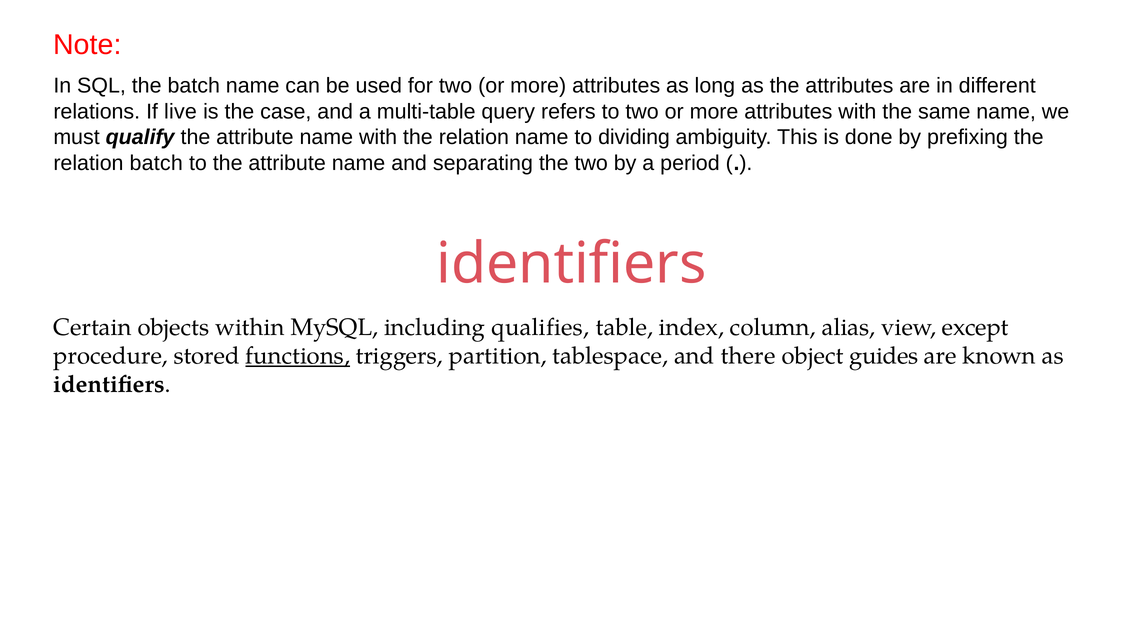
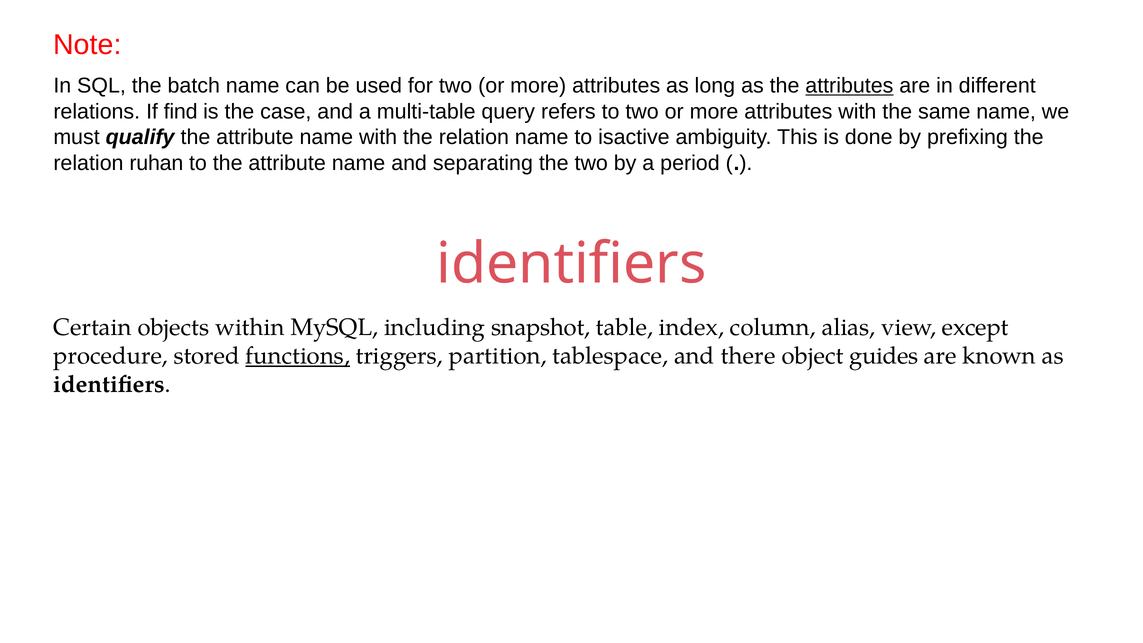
attributes underline: none -> present (849, 86)
live: live -> find (181, 111)
dividing: dividing -> isactive (634, 137)
relation batch: batch -> ruhan (156, 163)
qualifies: qualifies -> snapshot (541, 327)
